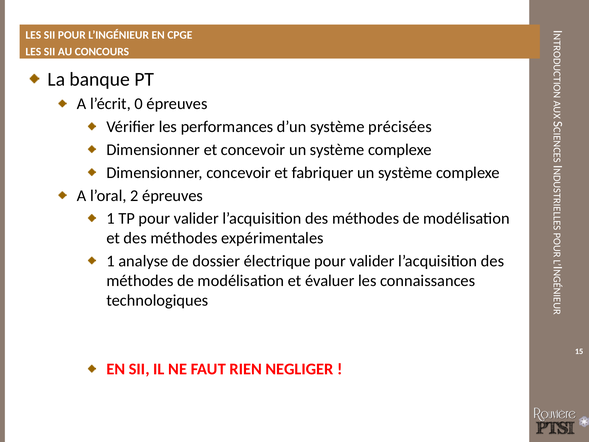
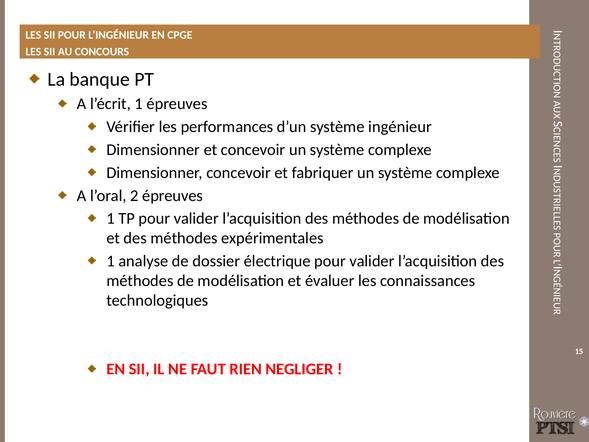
l’écrit 0: 0 -> 1 (139, 104)
précisées: précisées -> ingénieur (400, 127)
